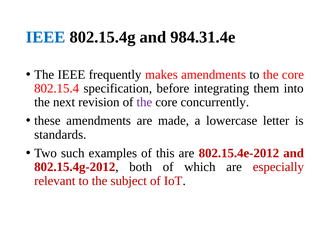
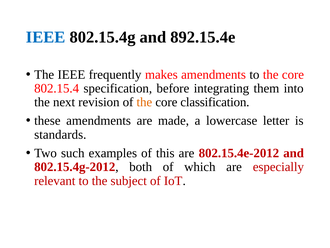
984.31.4e: 984.31.4e -> 892.15.4e (203, 37)
the colour: purple -> orange (144, 102)
concurrently: concurrently -> classification (215, 102)
